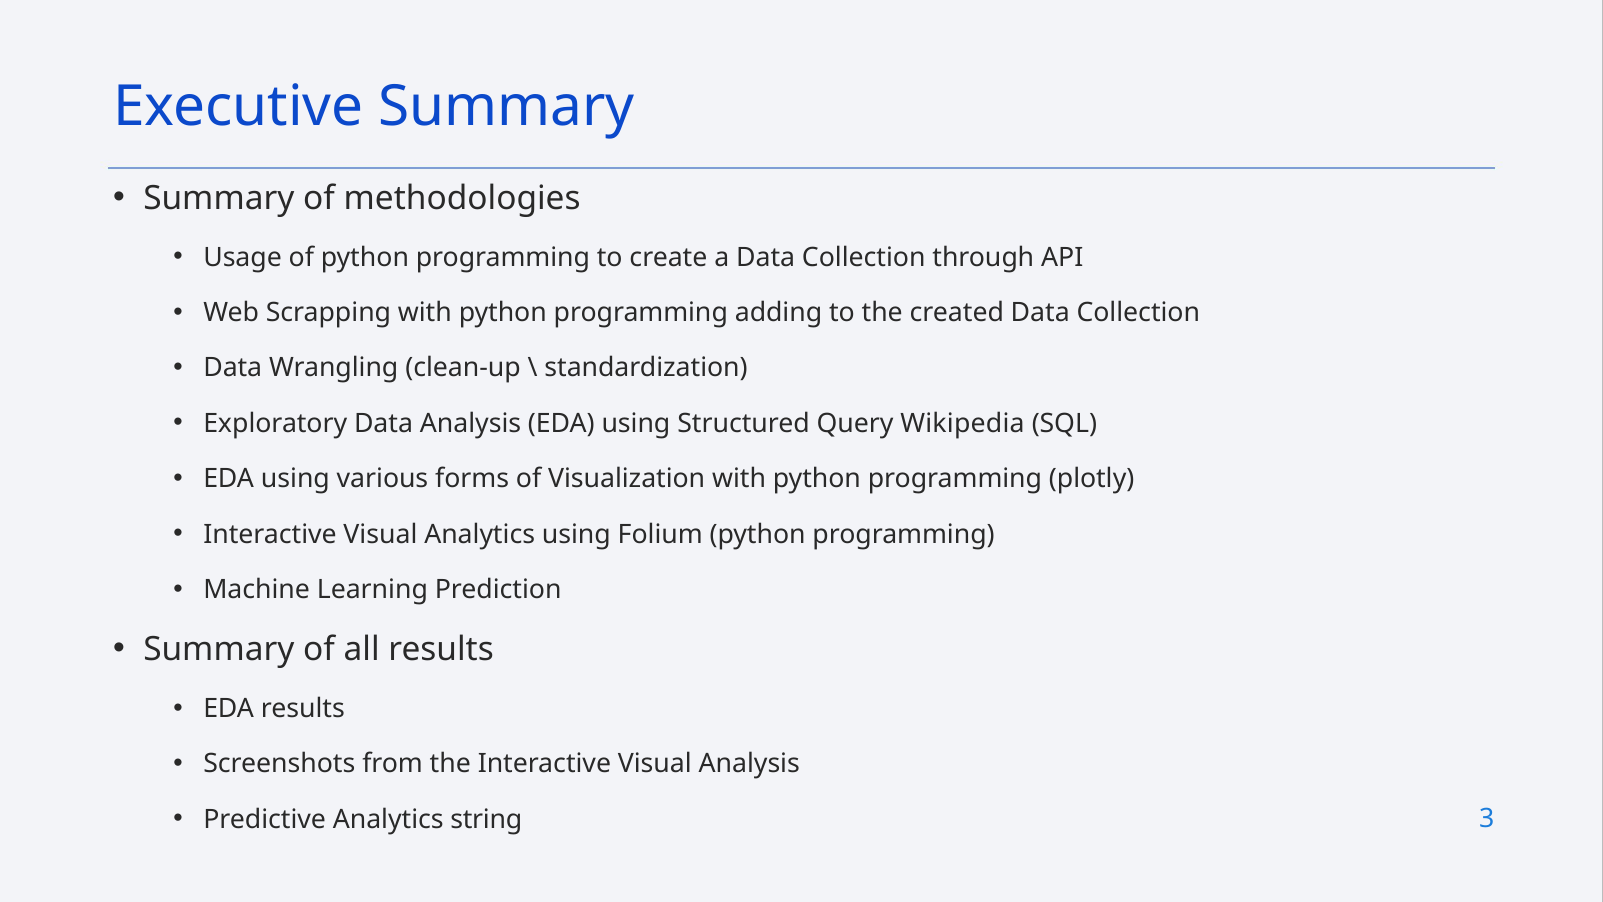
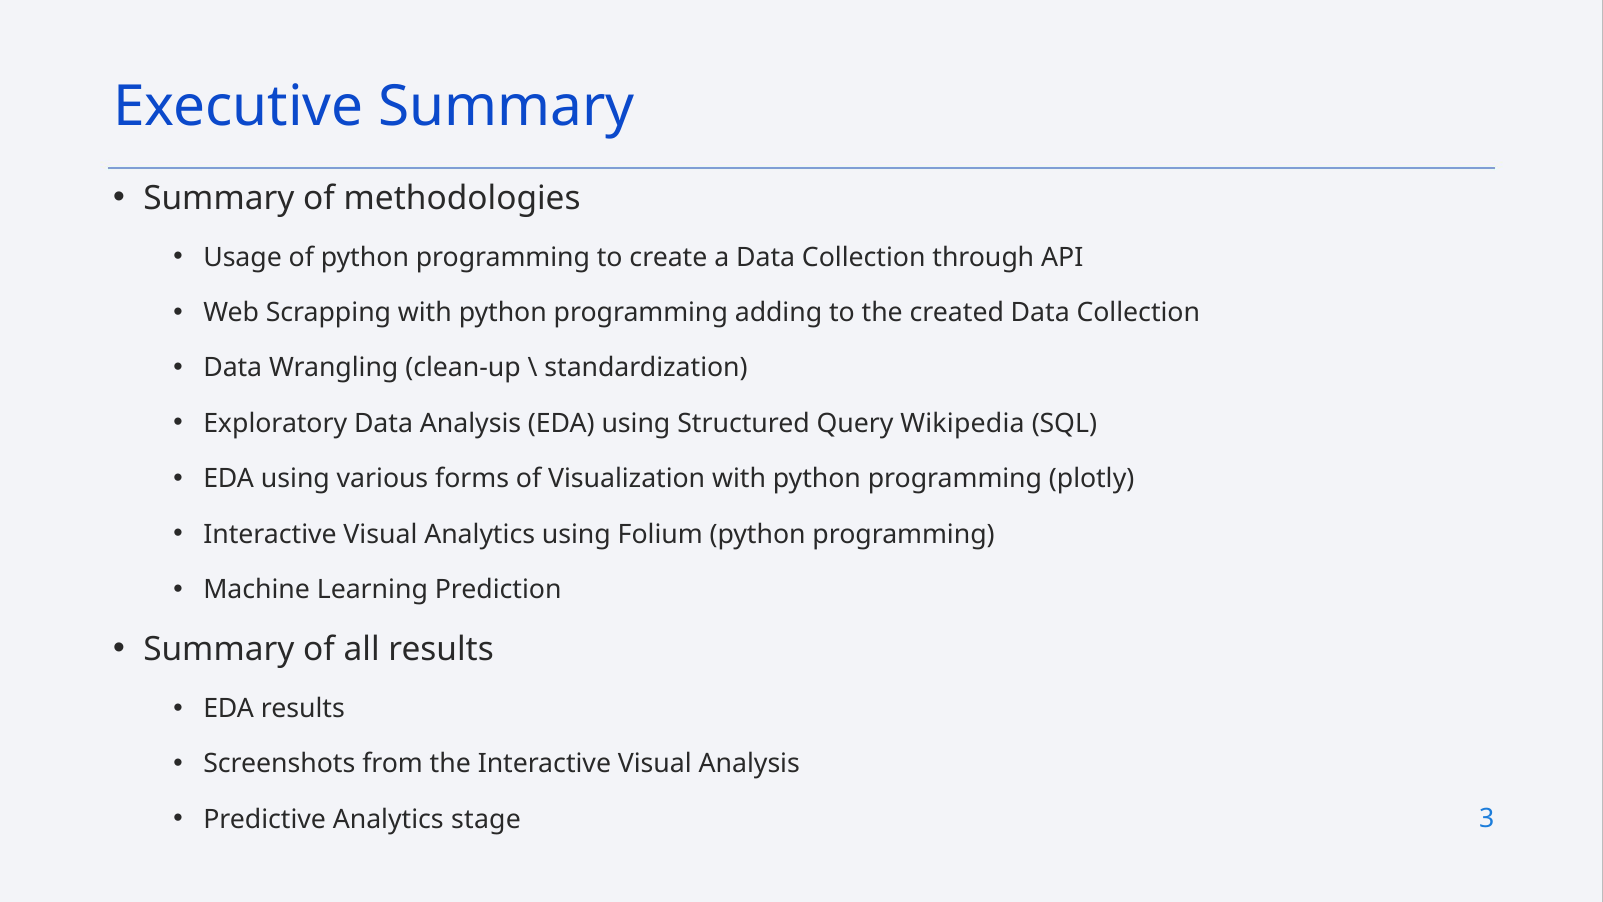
string: string -> stage (486, 819)
